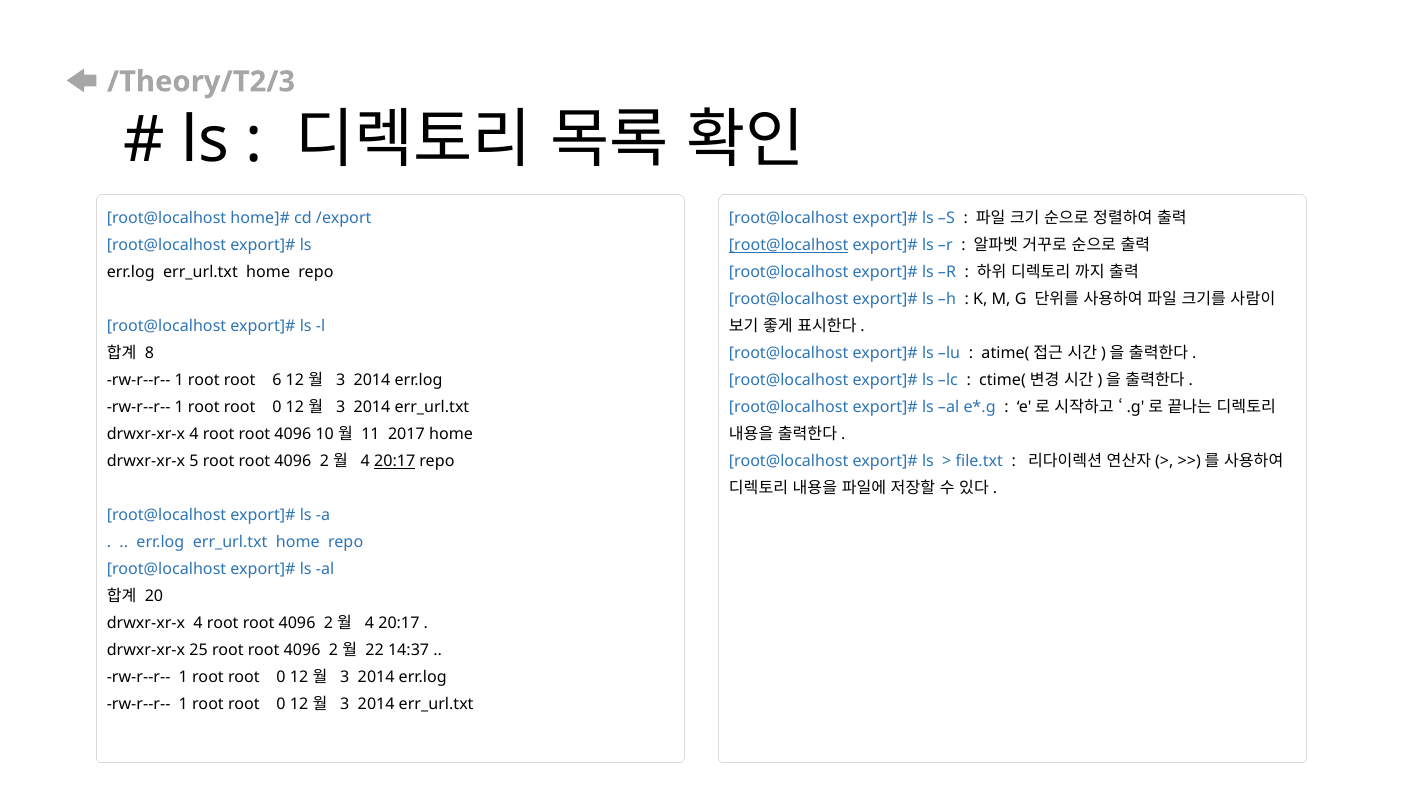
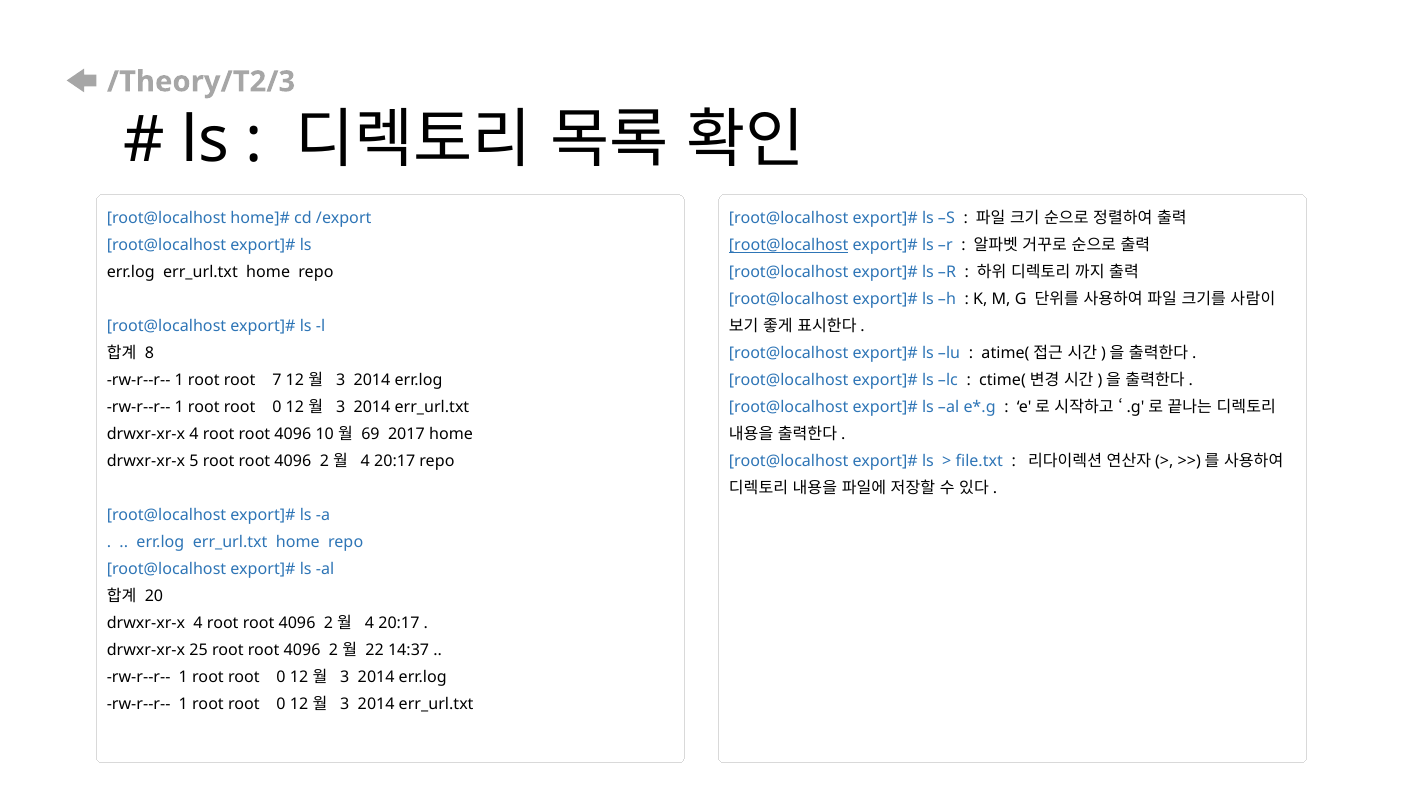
6: 6 -> 7 (277, 380)
11: 11 -> 69 (370, 434)
20:17 underline: present -> none (395, 461)
